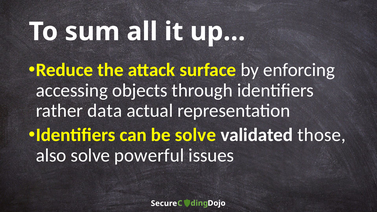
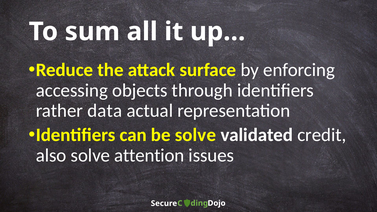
those: those -> credit (322, 135)
powerful: powerful -> attention (149, 155)
